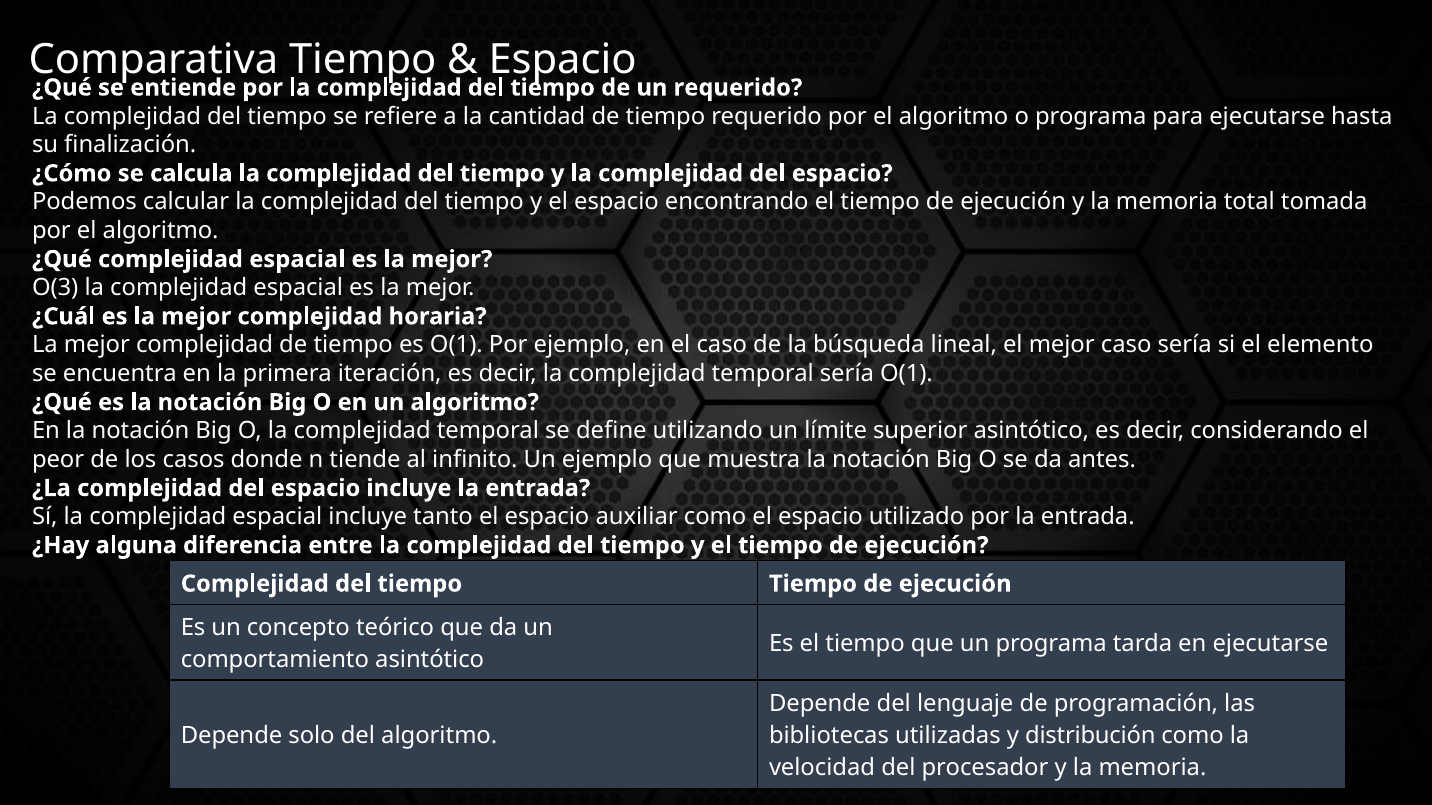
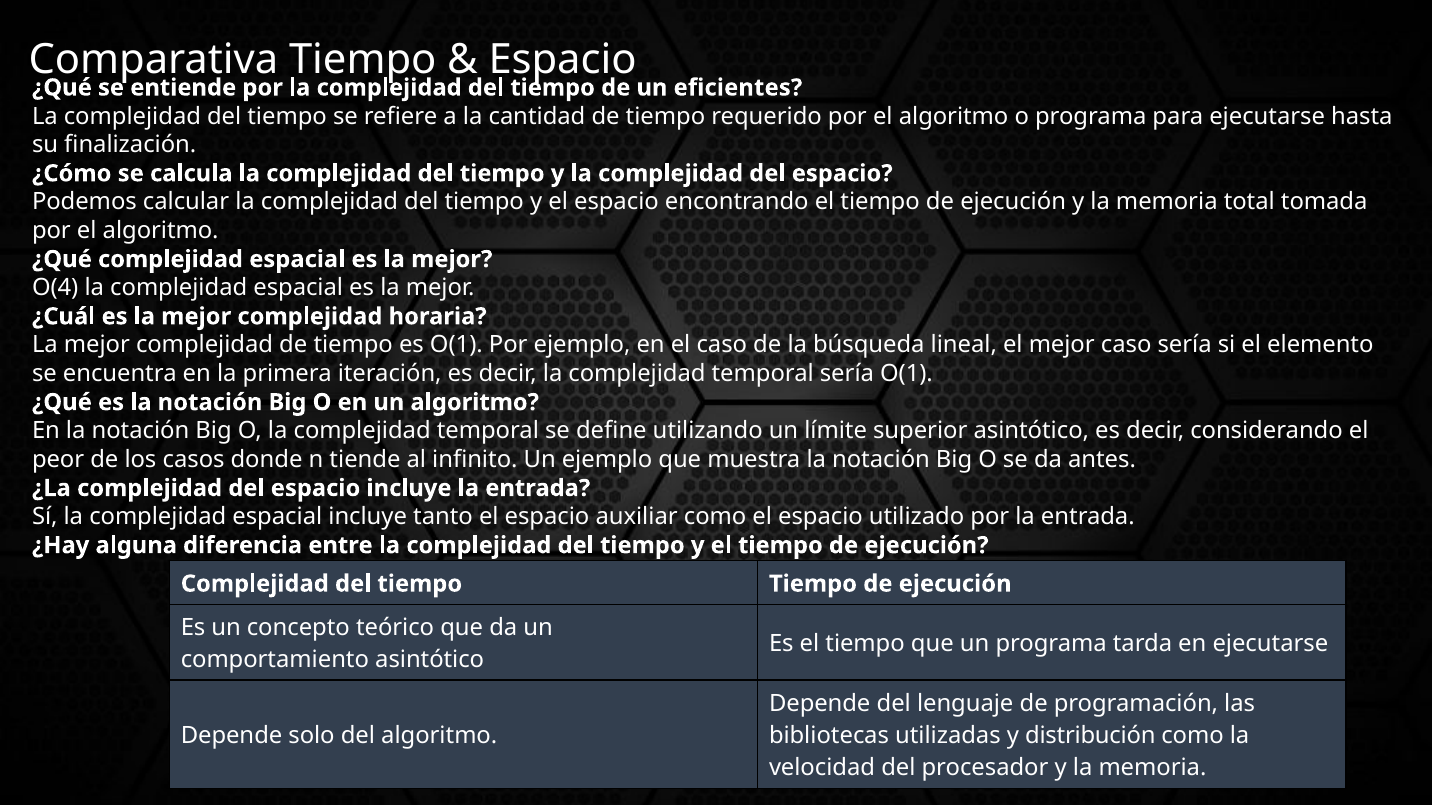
un requerido: requerido -> eficientes (738, 88)
O(3: O(3 -> O(4 (55, 288)
